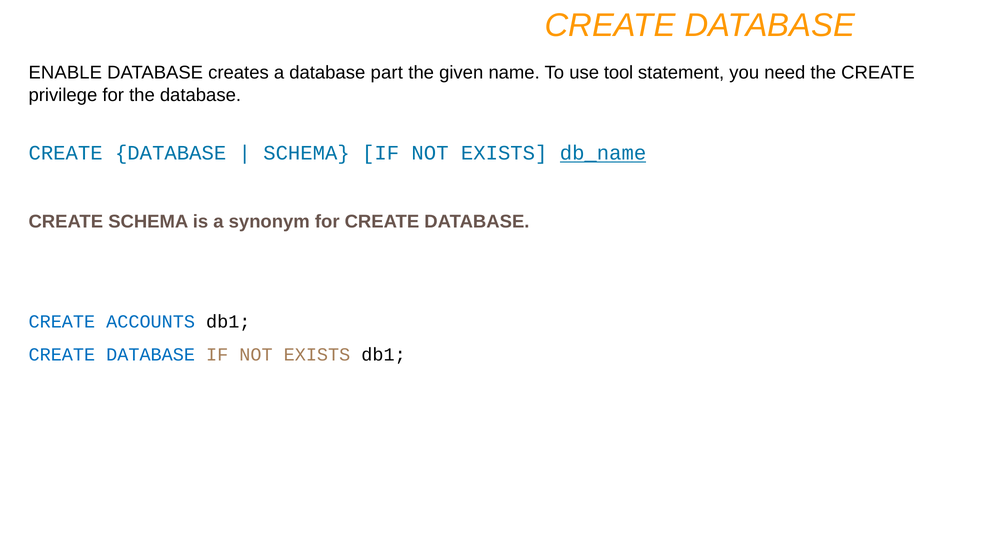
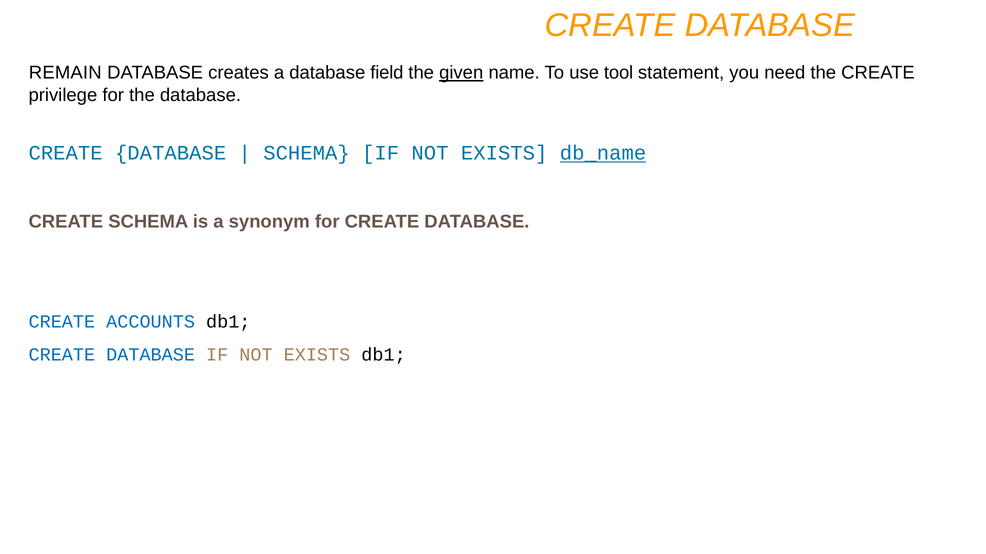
ENABLE: ENABLE -> REMAIN (65, 73)
part: part -> field (387, 73)
given underline: none -> present (461, 73)
